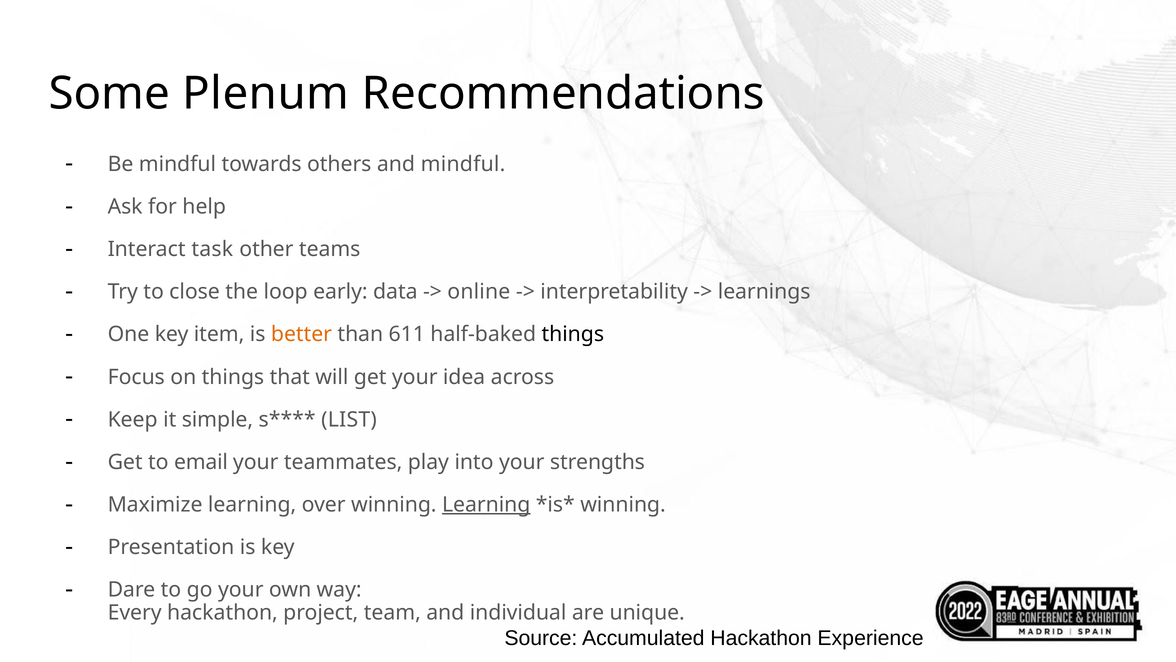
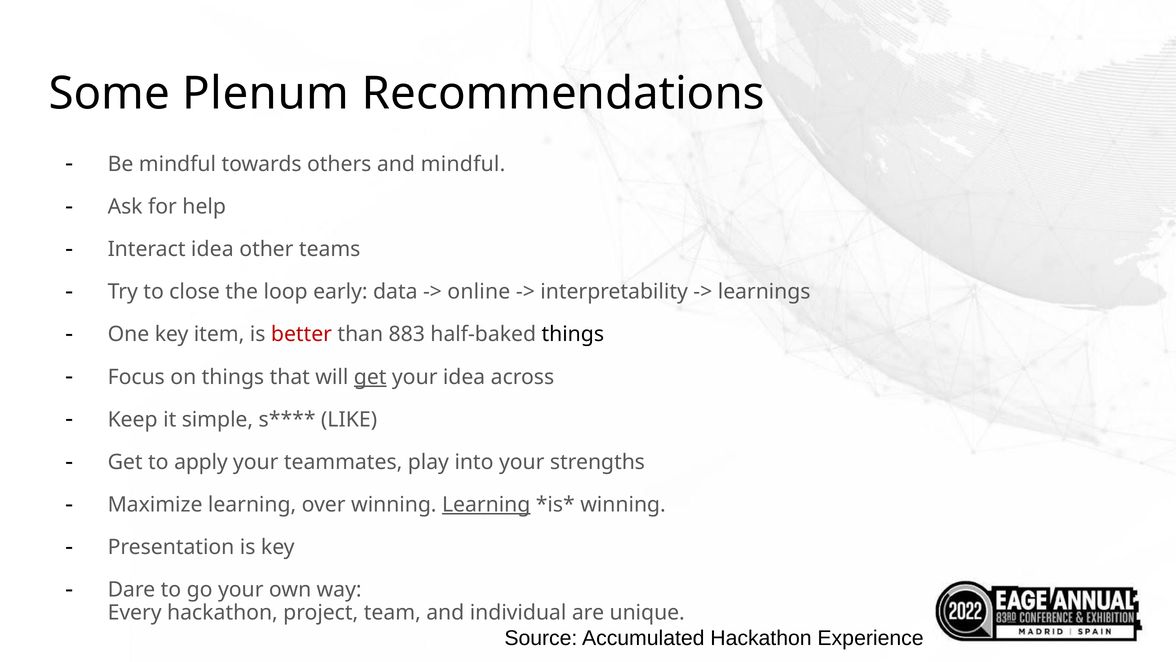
Interact task: task -> idea (212, 249)
better colour: orange -> red (301, 334)
611: 611 -> 883 (407, 334)
get underline: none -> present (370, 377)
LIST: LIST -> LIKE (349, 419)
email: email -> apply (201, 462)
